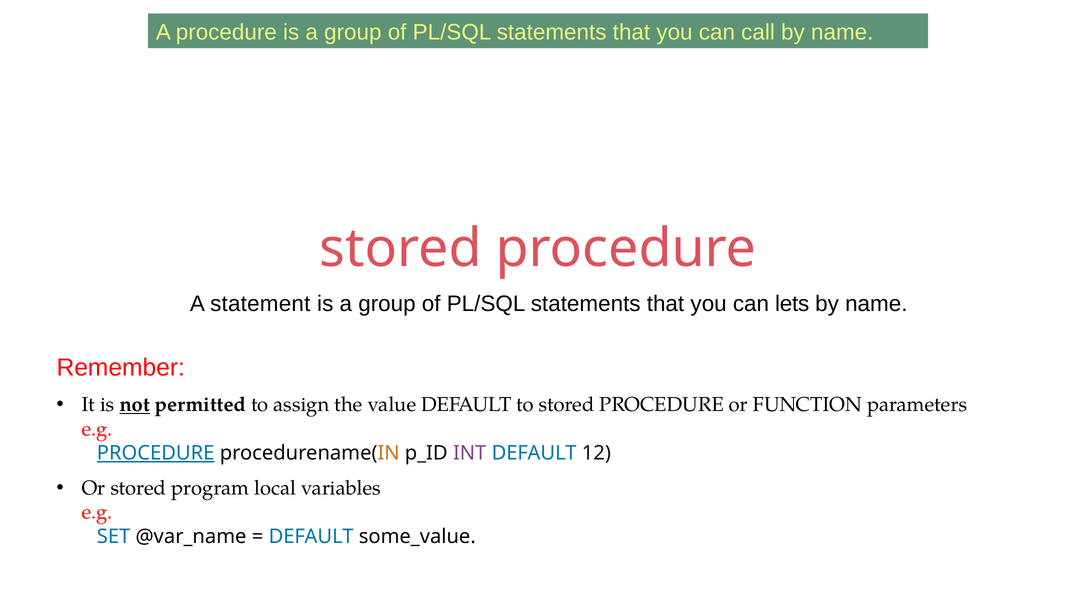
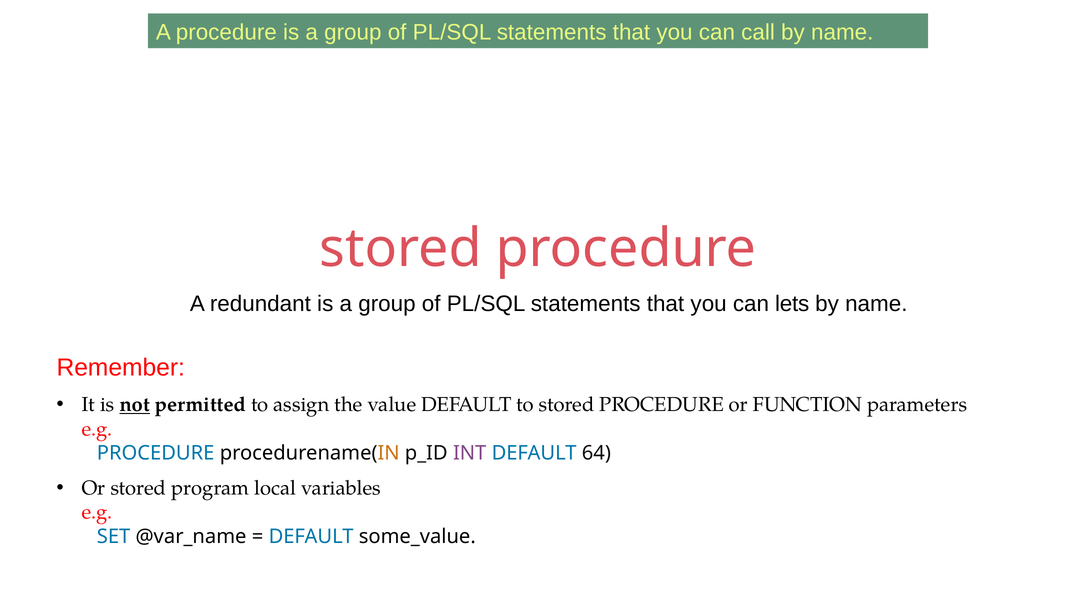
statement: statement -> redundant (260, 304)
PROCEDURE underline: present -> none (156, 453)
12: 12 -> 64 (596, 453)
